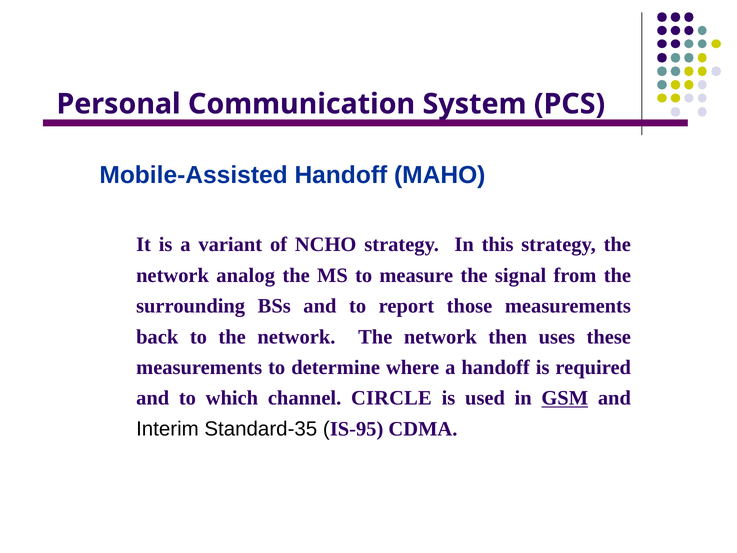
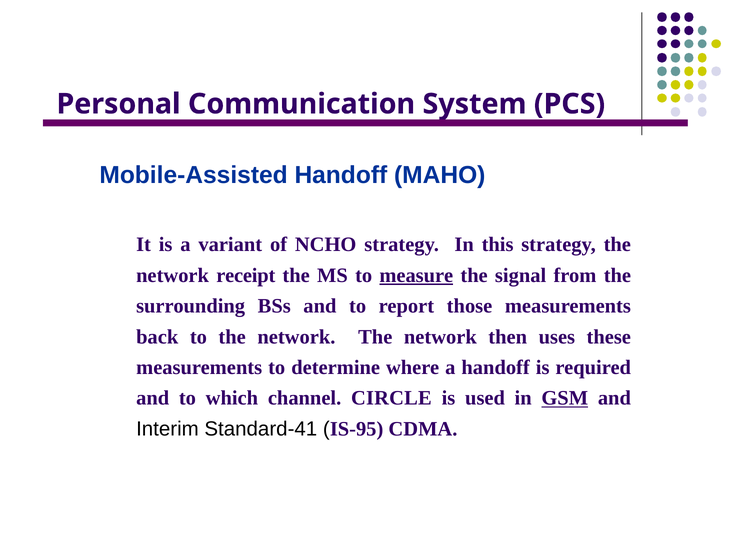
analog: analog -> receipt (246, 275)
measure underline: none -> present (416, 275)
Standard-35: Standard-35 -> Standard-41 (261, 429)
